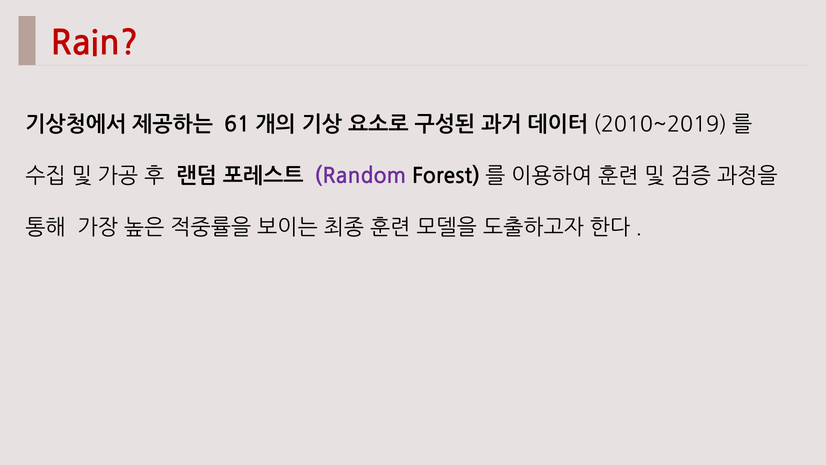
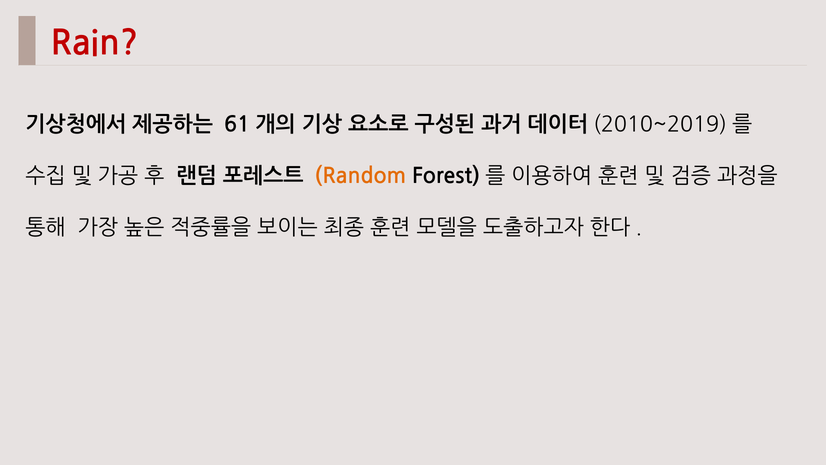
Random colour: purple -> orange (360, 176)
